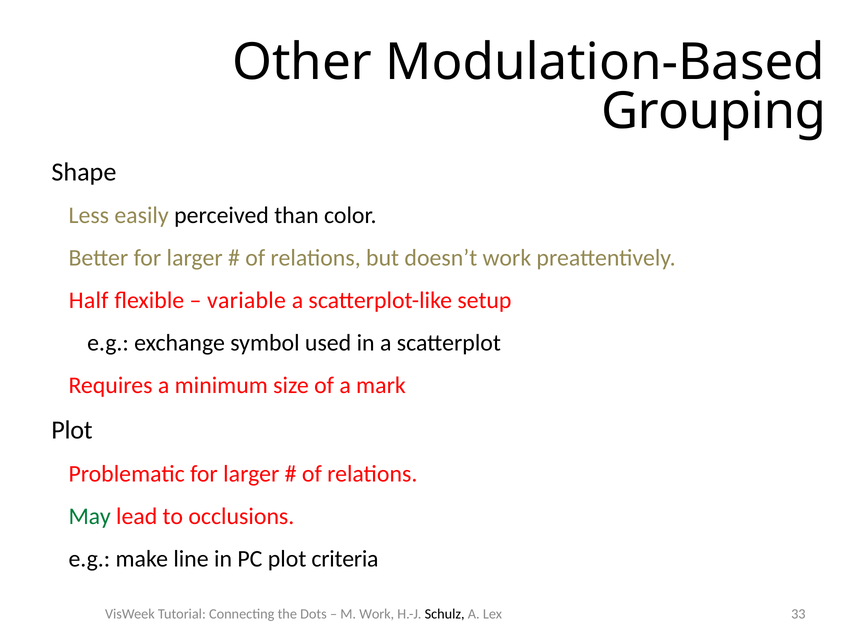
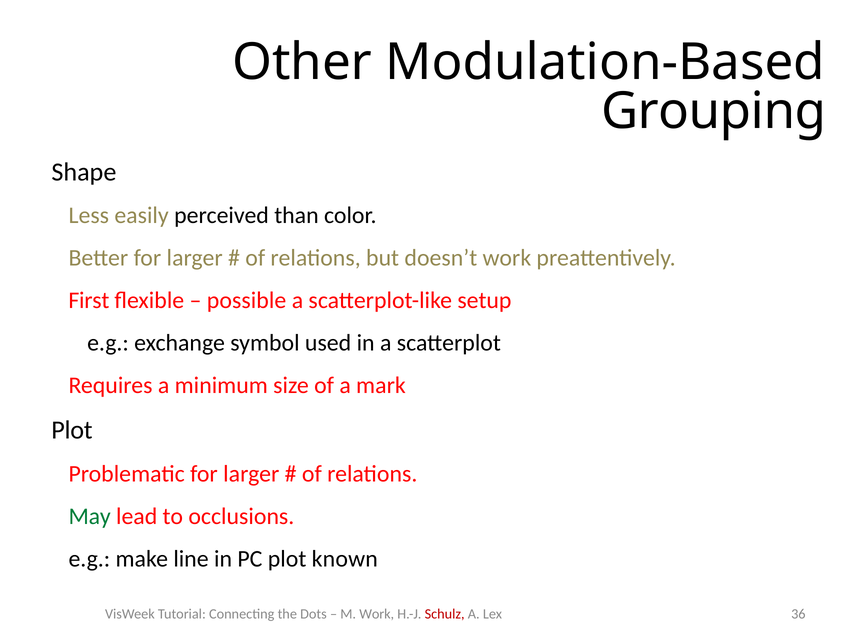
Half: Half -> First (89, 300)
variable: variable -> possible (247, 300)
criteria: criteria -> known (345, 559)
Schulz colour: black -> red (445, 614)
33: 33 -> 36 (798, 614)
